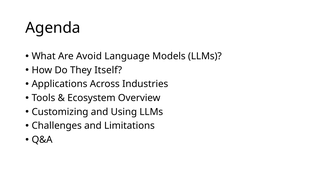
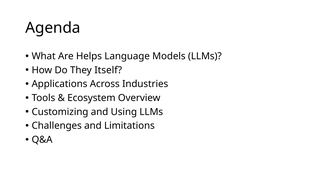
Avoid: Avoid -> Helps (89, 56)
